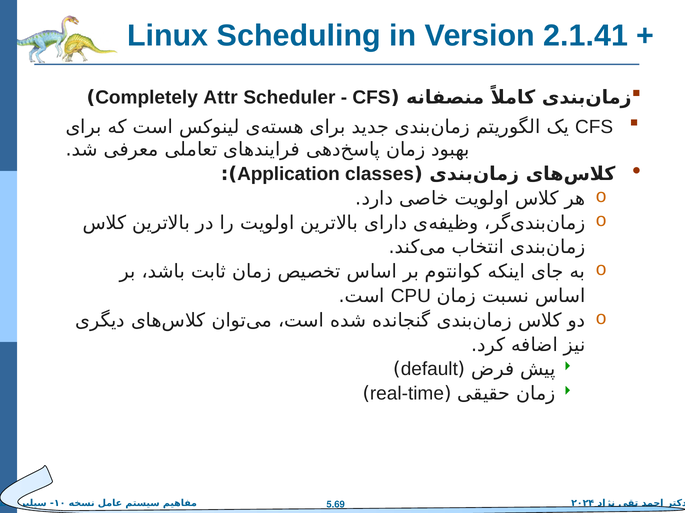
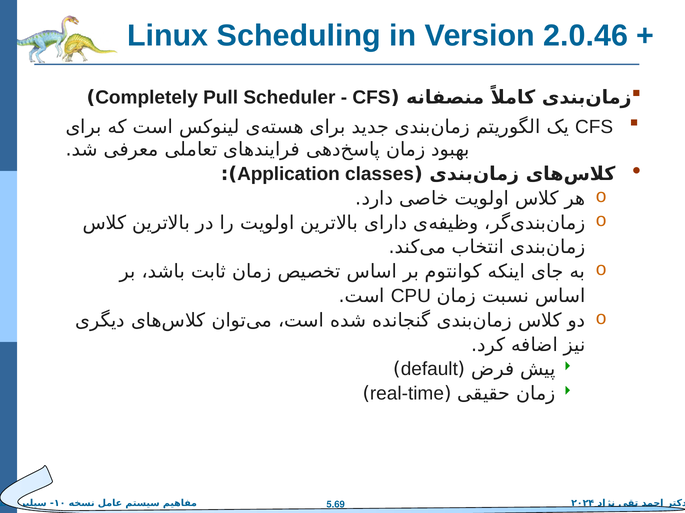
2.1.41: 2.1.41 -> 2.0.46 (586, 36)
Attr: Attr -> Pull (221, 97)
